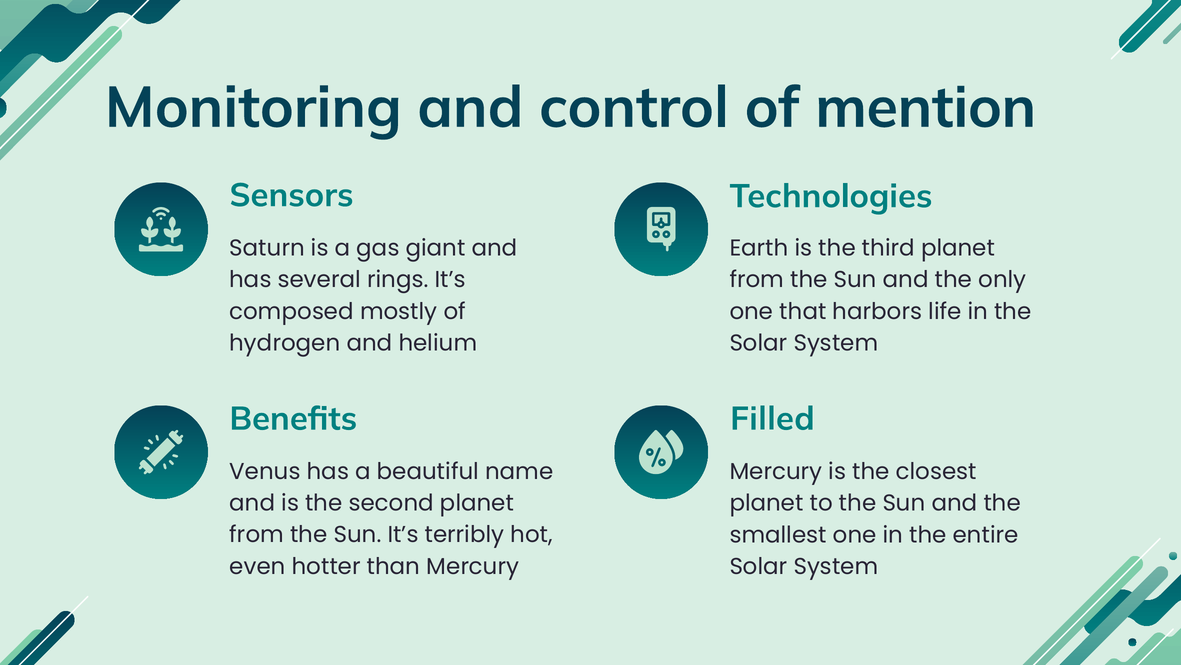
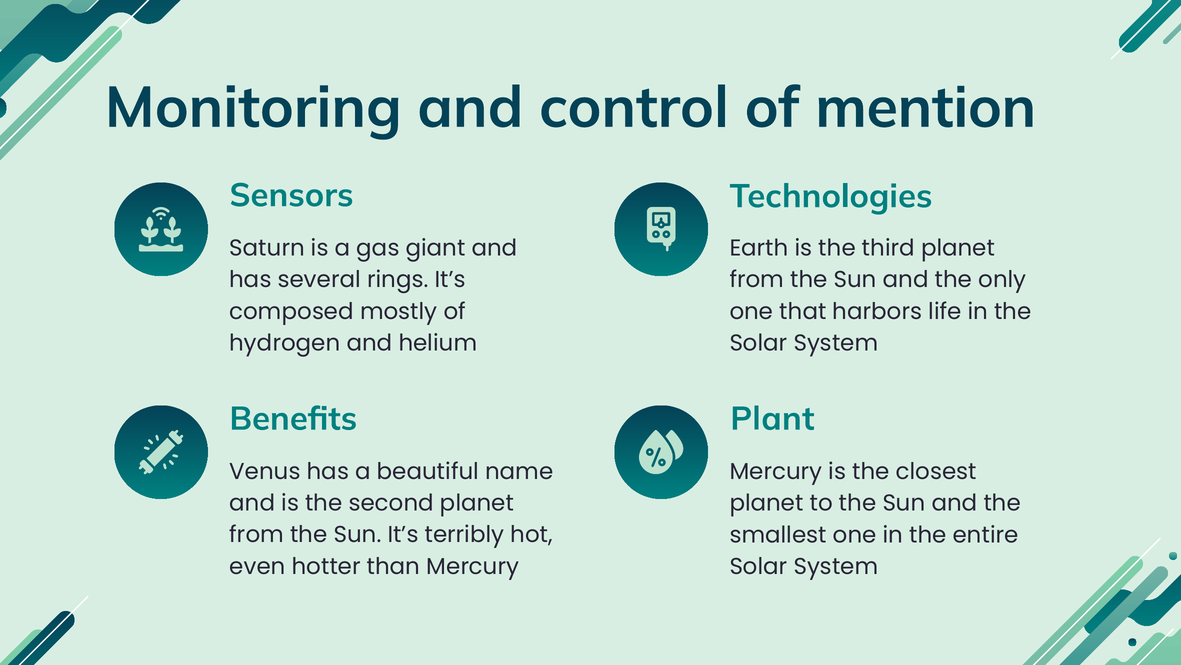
Filled: Filled -> Plant (772, 418)
